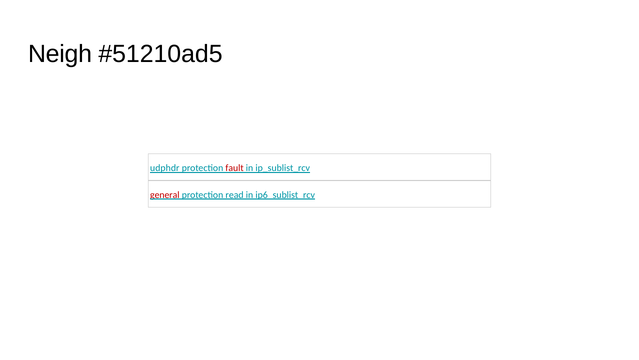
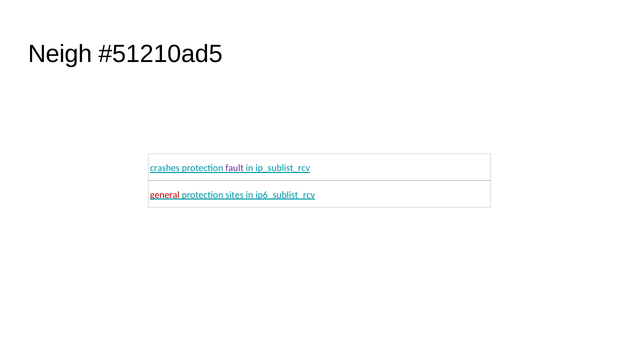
udphdr: udphdr -> crashes (165, 168)
fault colour: red -> purple (235, 168)
read: read -> sites (235, 195)
